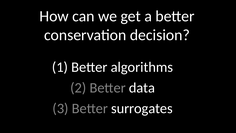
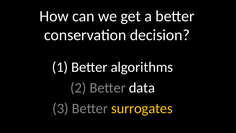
surrogates colour: white -> yellow (142, 108)
